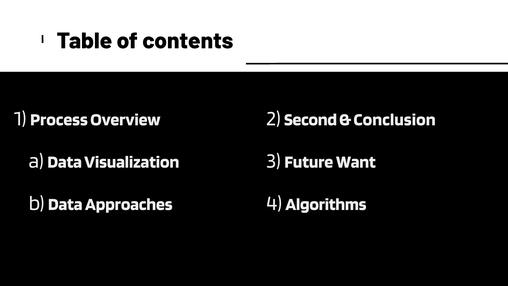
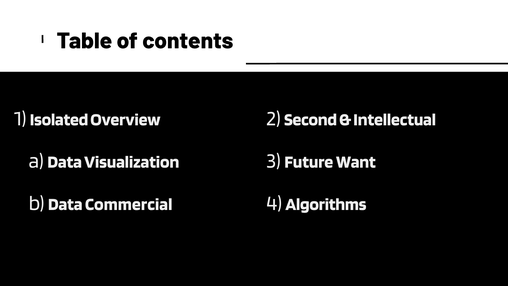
Process: Process -> Isolated (59, 119)
Conclusion: Conclusion -> Intellectual (395, 119)
Approaches: Approaches -> Commercial (129, 204)
